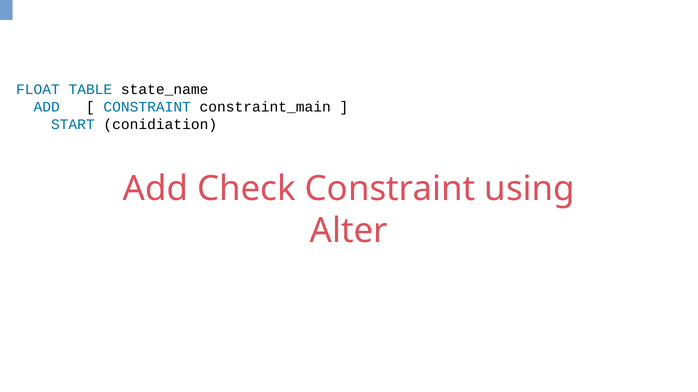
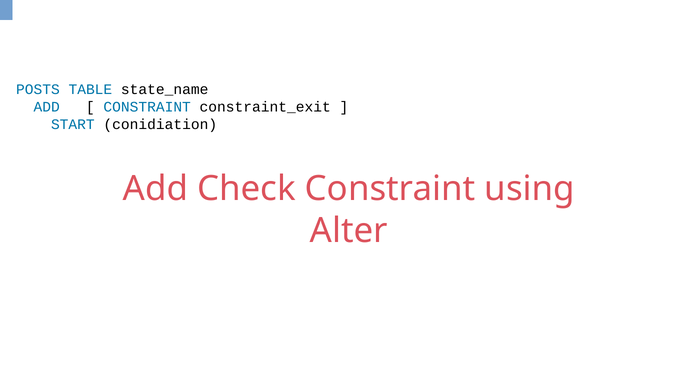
FLOAT: FLOAT -> POSTS (38, 90)
constraint_main: constraint_main -> constraint_exit (265, 107)
